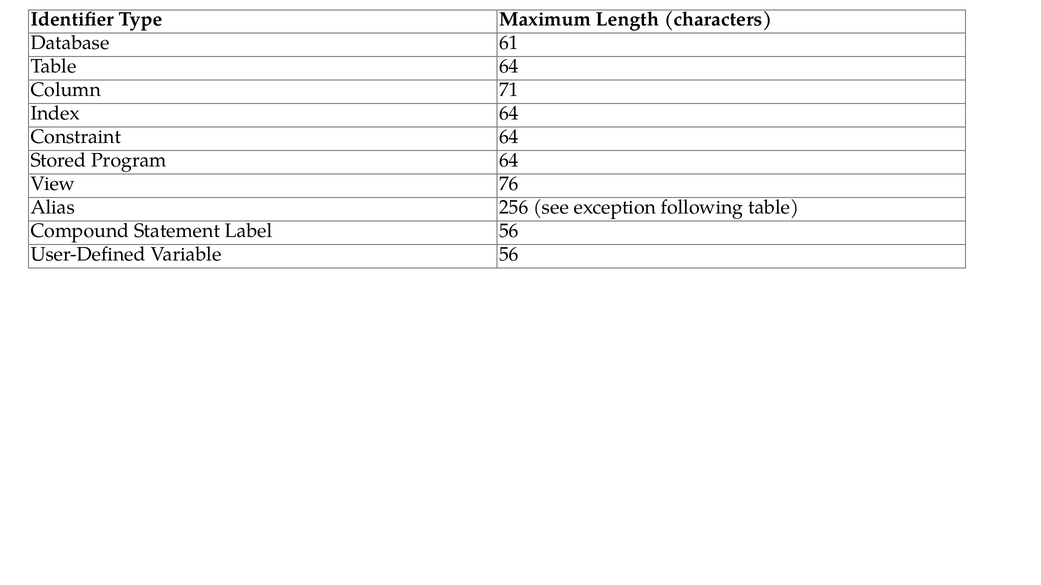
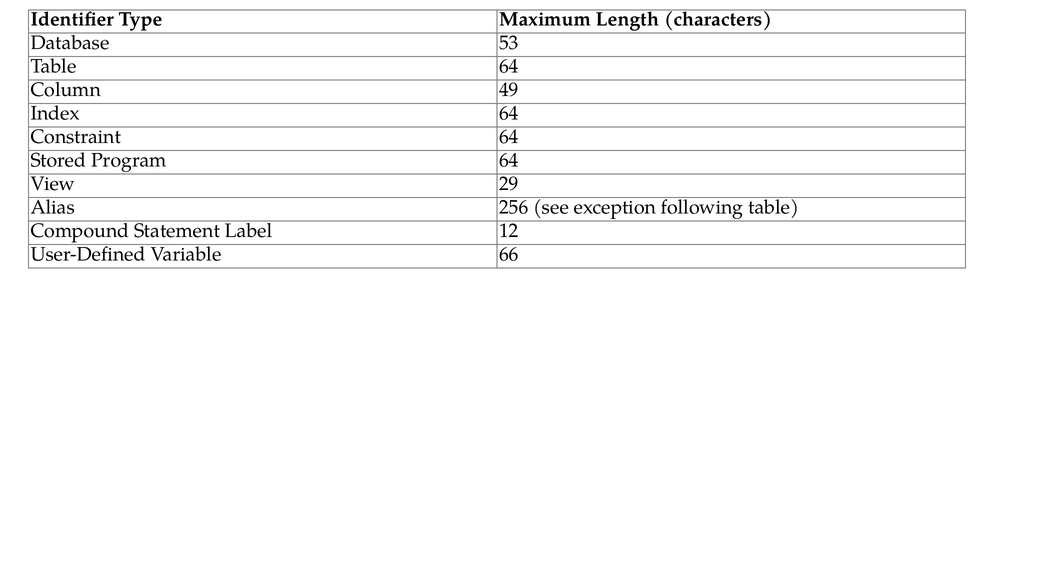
61: 61 -> 53 (509, 43)
71: 71 -> 49 (509, 90)
76: 76 -> 29 (509, 184)
Label 56: 56 -> 12 (509, 231)
Variable 56: 56 -> 66 (509, 255)
